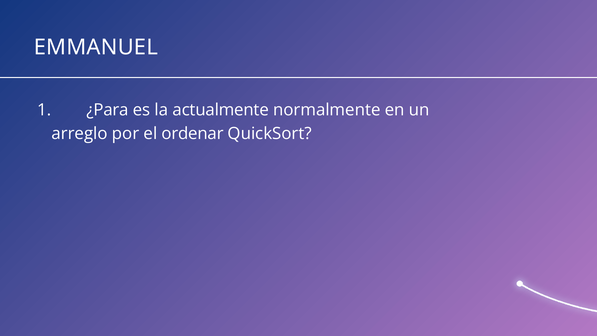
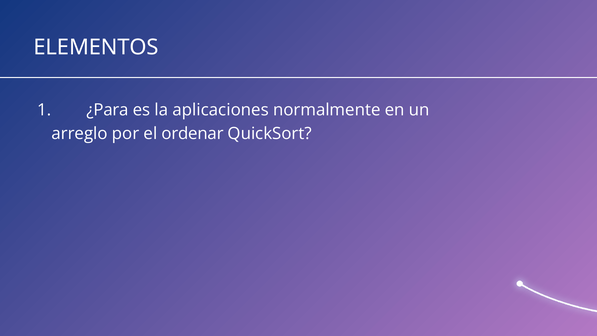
EMMANUEL: EMMANUEL -> ELEMENTOS (96, 47)
actualmente: actualmente -> aplicaciones (221, 110)
